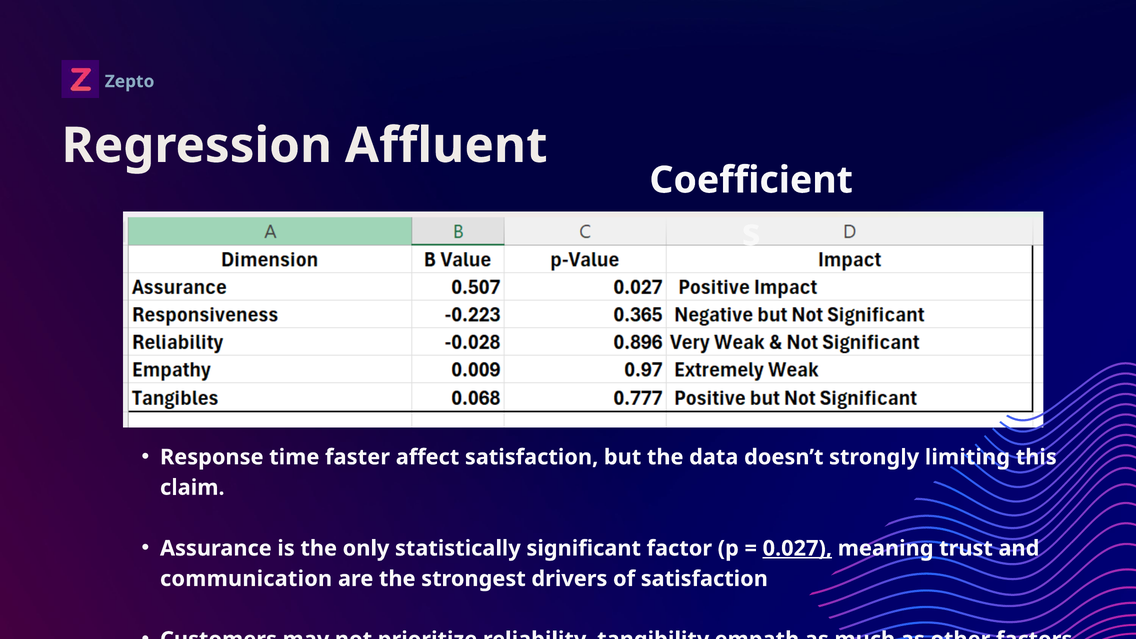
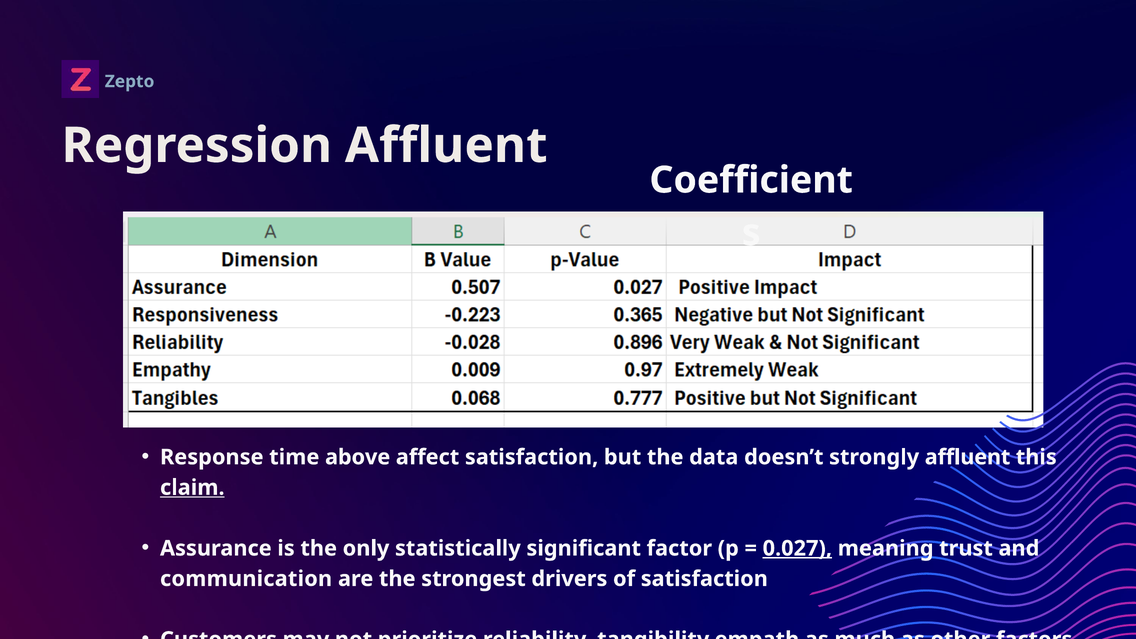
faster: faster -> above (358, 457)
strongly limiting: limiting -> affluent (968, 457)
claim underline: none -> present (192, 488)
